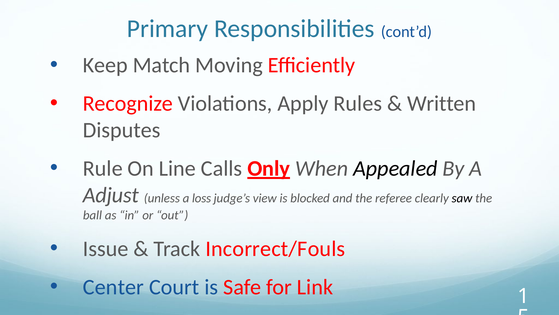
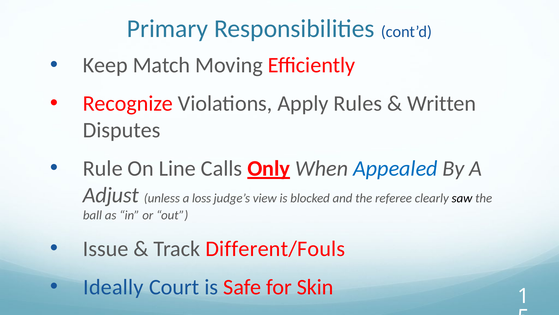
Appealed colour: black -> blue (395, 168)
Incorrect/Fouls: Incorrect/Fouls -> Different/Fouls (275, 248)
Center: Center -> Ideally (113, 287)
Link: Link -> Skin (315, 287)
